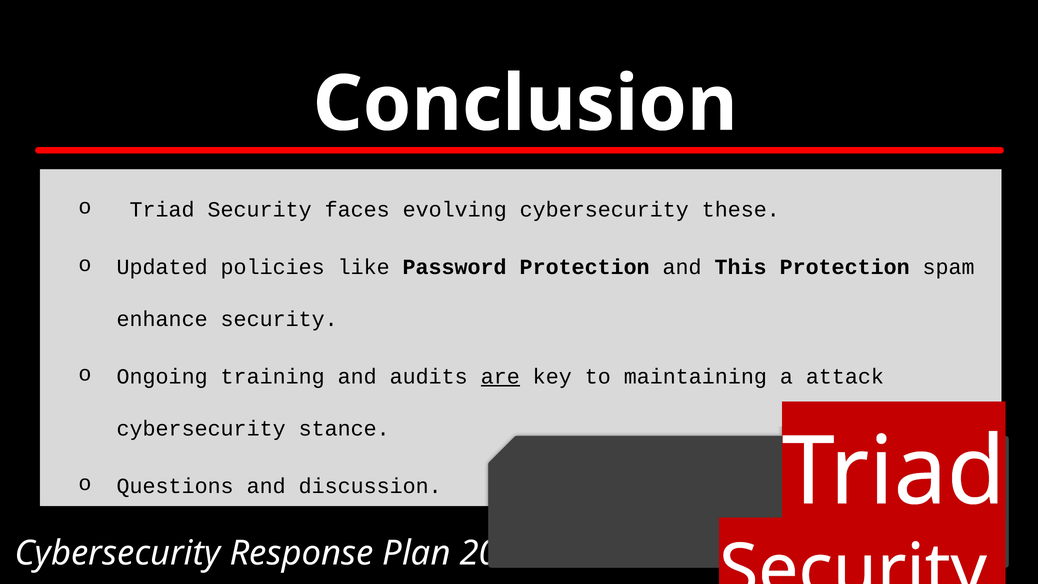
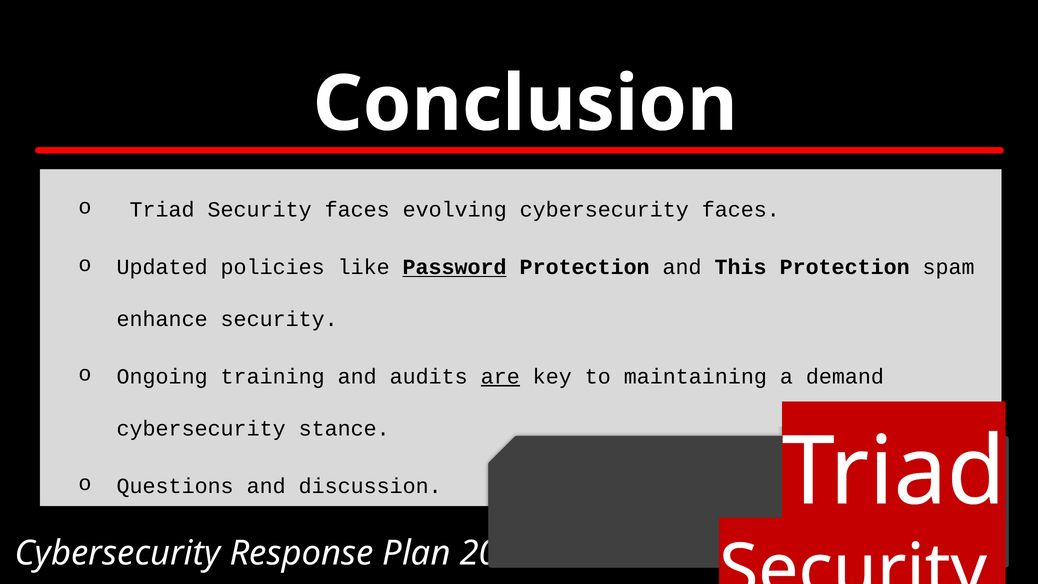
cybersecurity these: these -> faces (741, 210)
Password underline: none -> present (455, 267)
attack: attack -> demand (845, 376)
